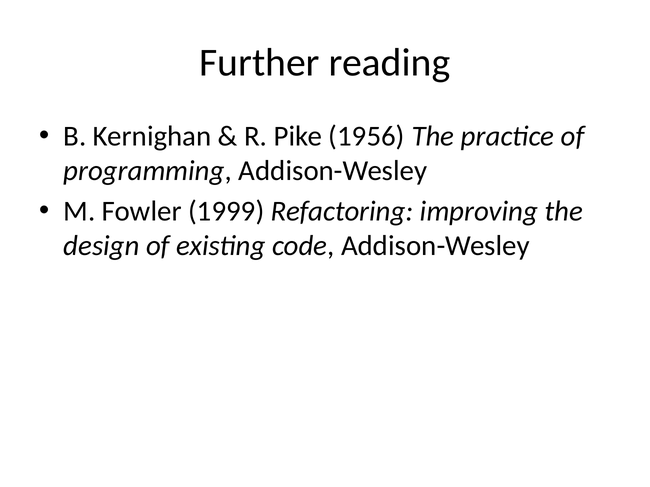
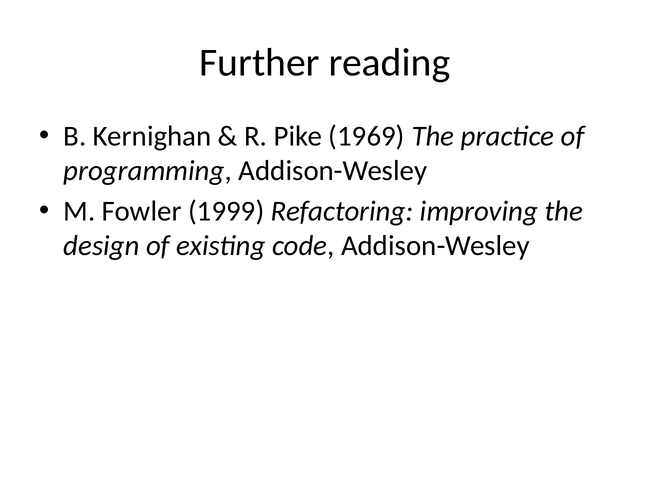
1956: 1956 -> 1969 (367, 136)
